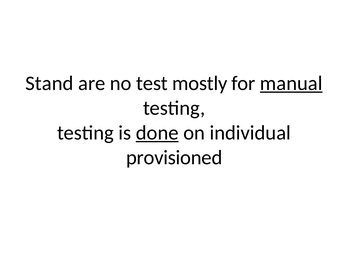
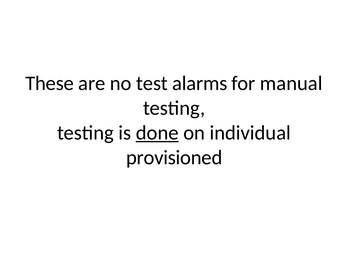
Stand: Stand -> These (50, 83)
mostly: mostly -> alarms (200, 83)
manual underline: present -> none (291, 83)
